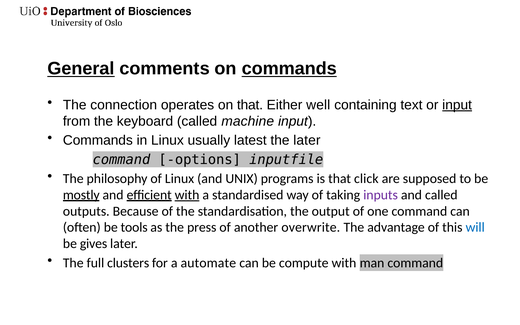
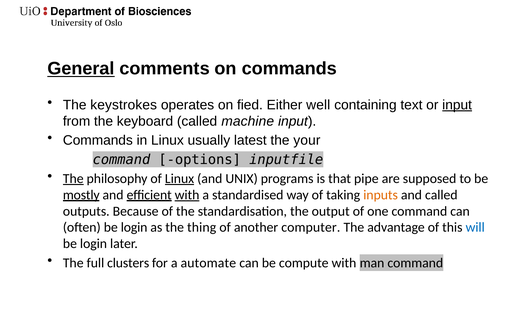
commands underline: present -> none (289, 69)
connection: connection -> keystrokes (124, 105)
on that: that -> fied (250, 105)
the later: later -> your (307, 140)
The underline: none -> present (73, 179)
Linux underline: none -> present (180, 179)
click: click -> pipe (366, 179)
inputs colour: purple -> orange (381, 195)
often be tools: tools -> login (134, 227)
press: press -> thing (202, 227)
overwrite: overwrite -> computer (311, 227)
gives: gives -> login (93, 244)
